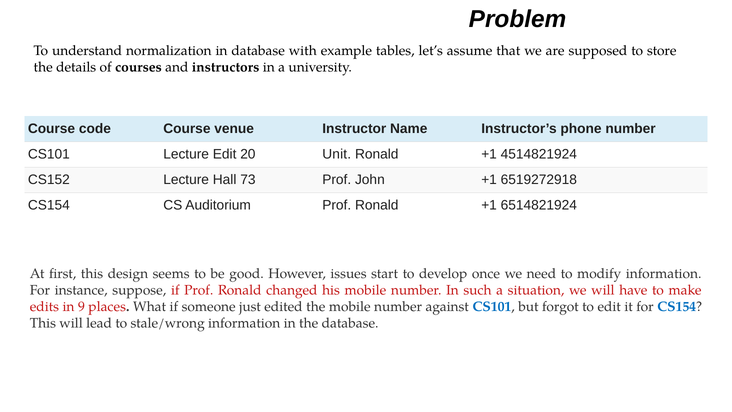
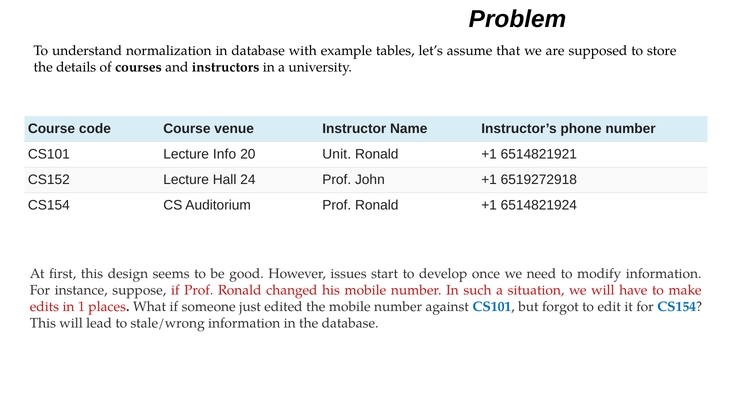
Lecture Edit: Edit -> Info (225, 154)
4514821924: 4514821924 -> 6514821921 (539, 154)
73: 73 -> 24 (248, 180)
9: 9 -> 1 (81, 306)
